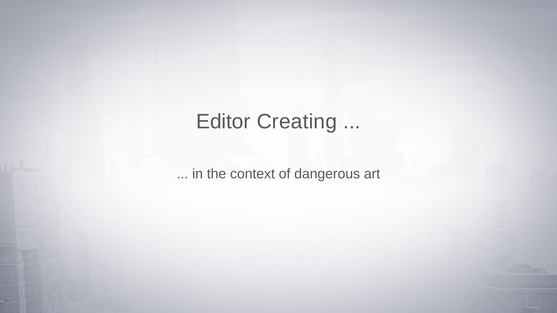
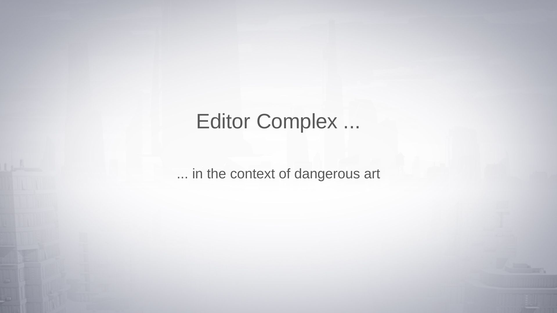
Creating: Creating -> Complex (297, 122)
